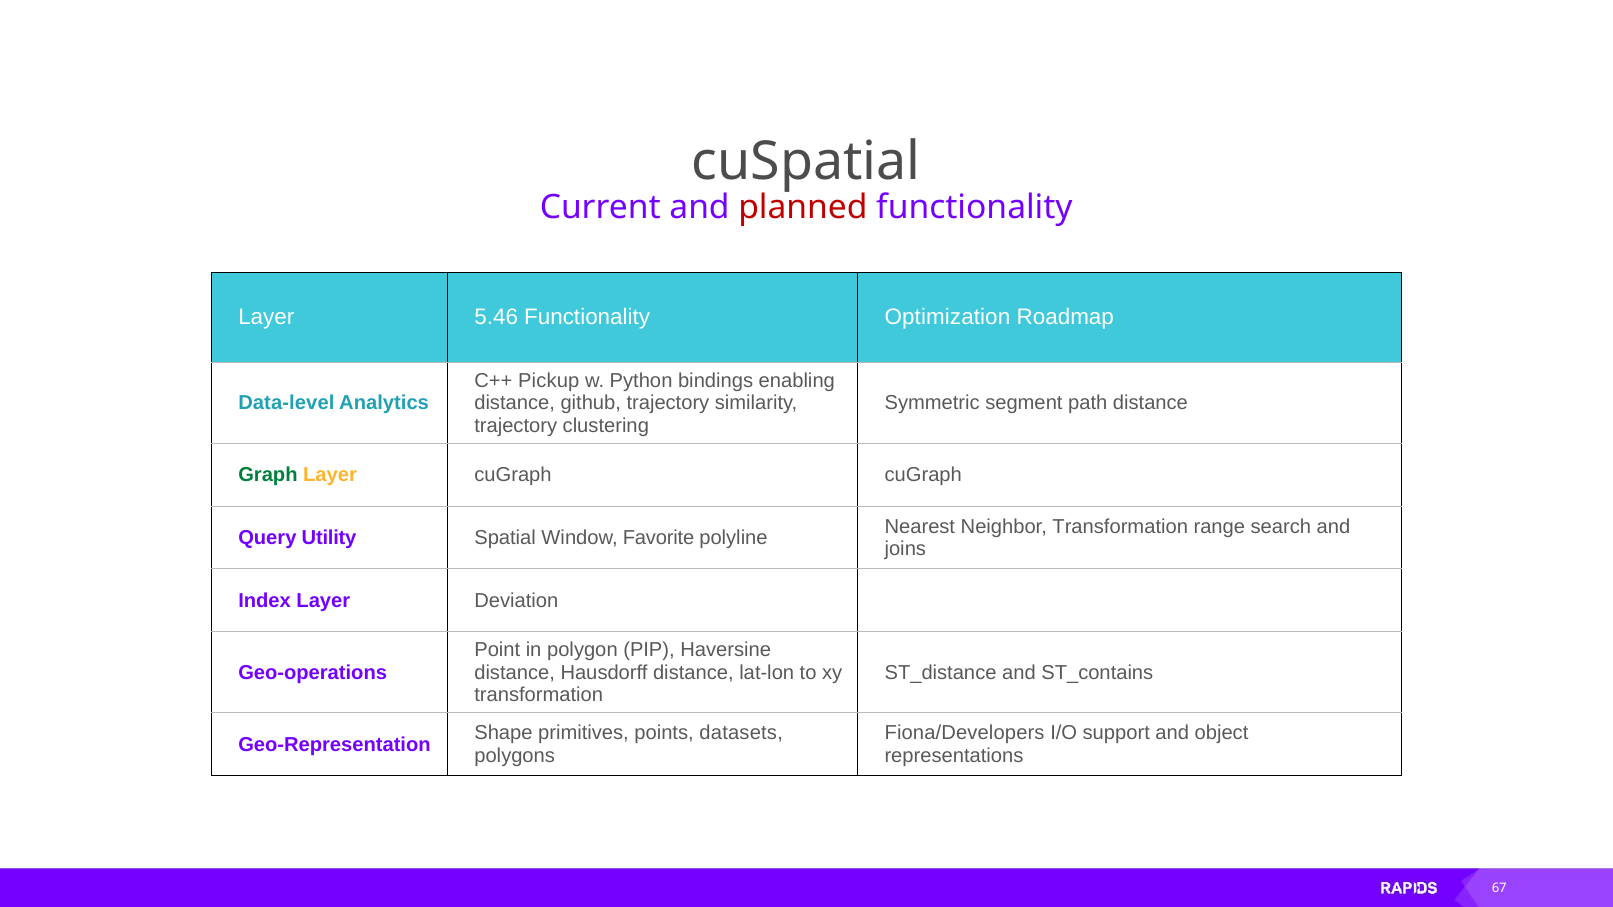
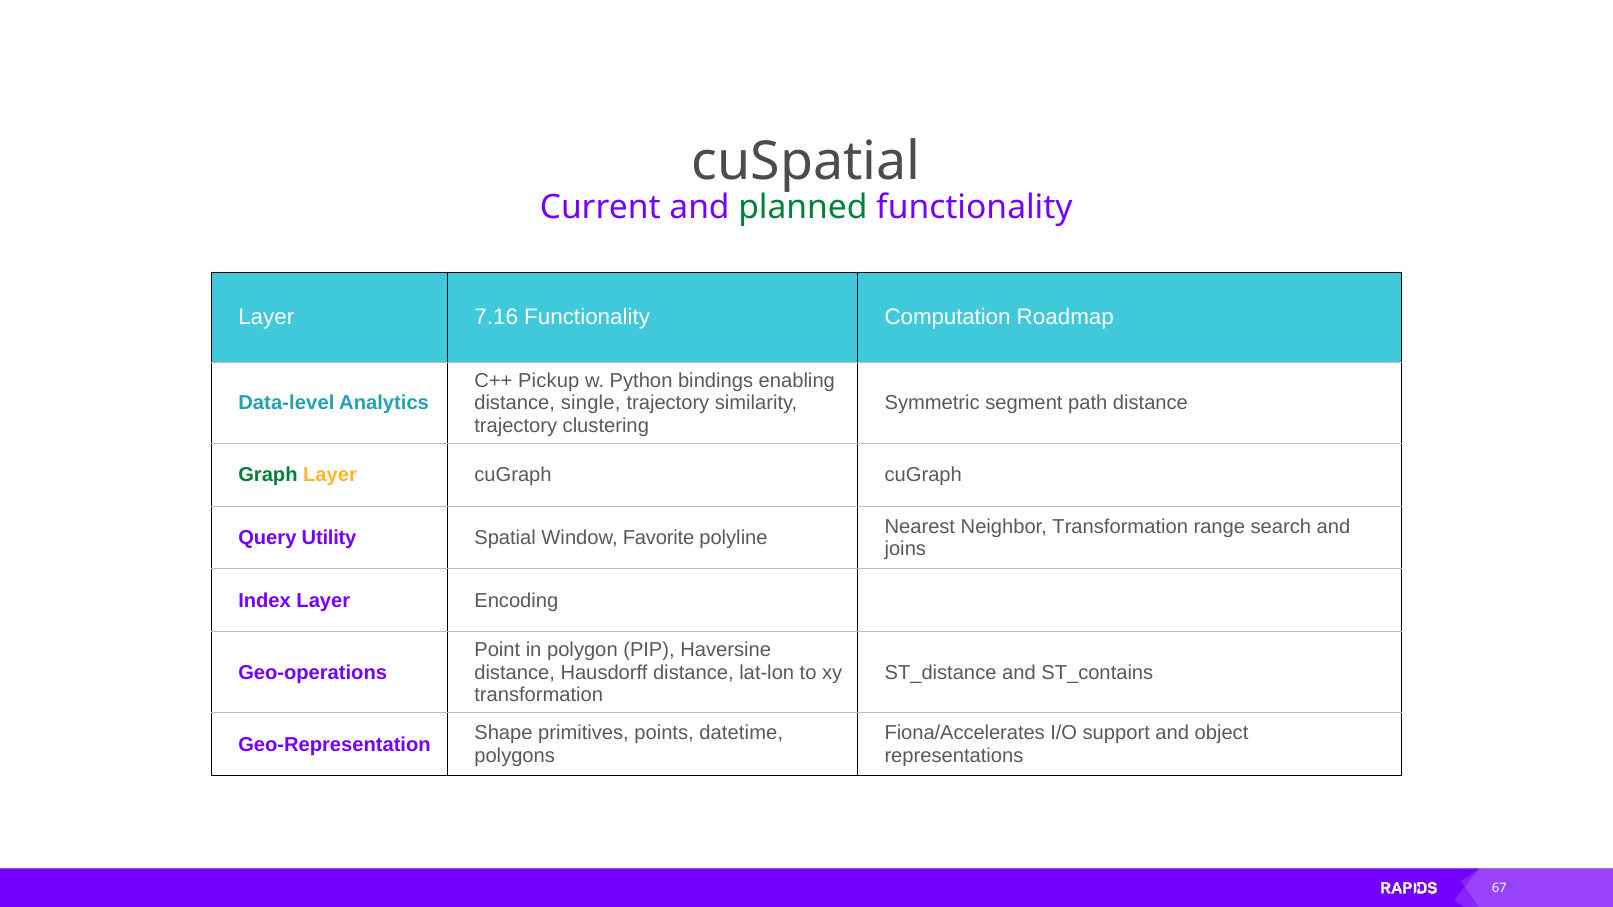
planned colour: red -> green (803, 207)
5.46: 5.46 -> 7.16 (496, 318)
Optimization: Optimization -> Computation (948, 318)
github: github -> single (591, 403)
Deviation: Deviation -> Encoding (516, 601)
datasets: datasets -> datetime (741, 733)
Fiona/Developers: Fiona/Developers -> Fiona/Accelerates (965, 733)
